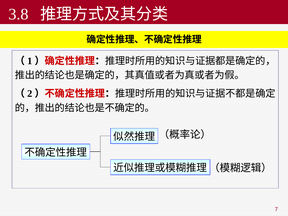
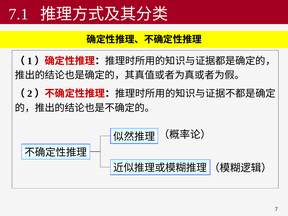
3.8: 3.8 -> 7.1 (18, 14)
